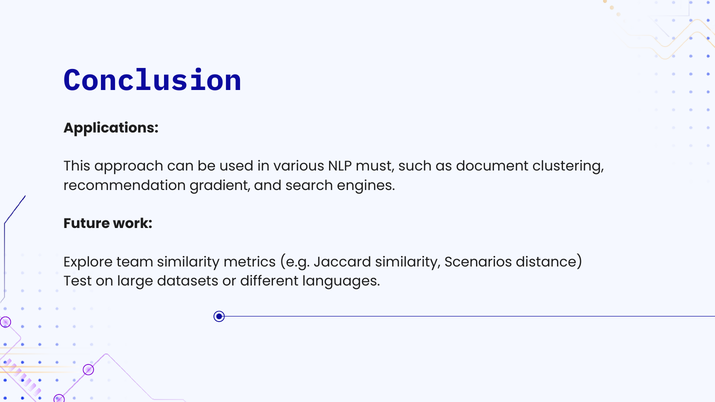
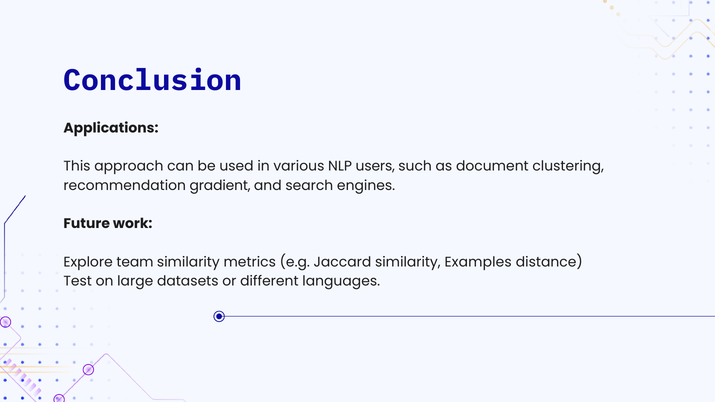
must: must -> users (375, 166)
Scenarios: Scenarios -> Examples (478, 262)
